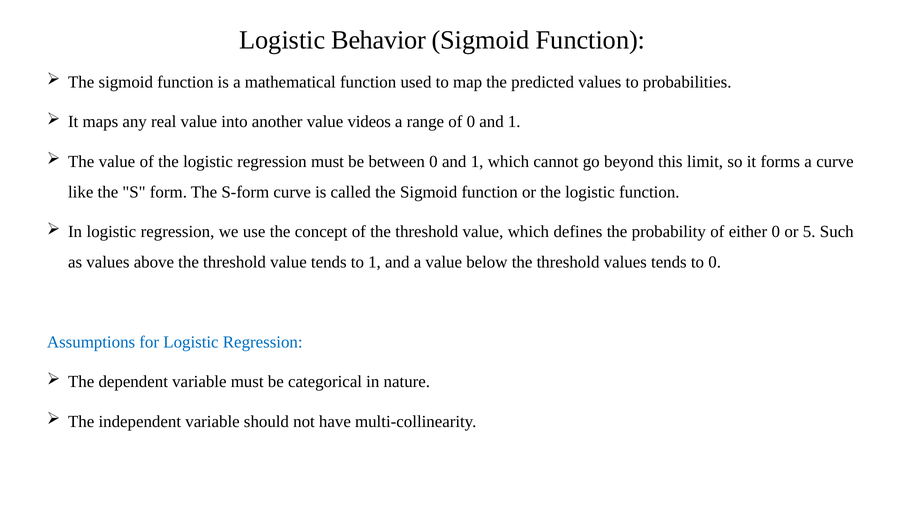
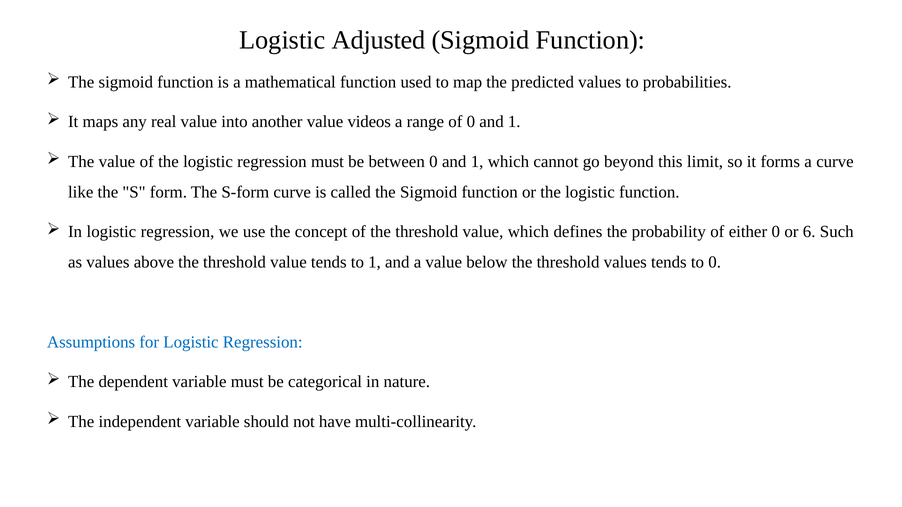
Behavior: Behavior -> Adjusted (379, 40)
5: 5 -> 6 (809, 232)
